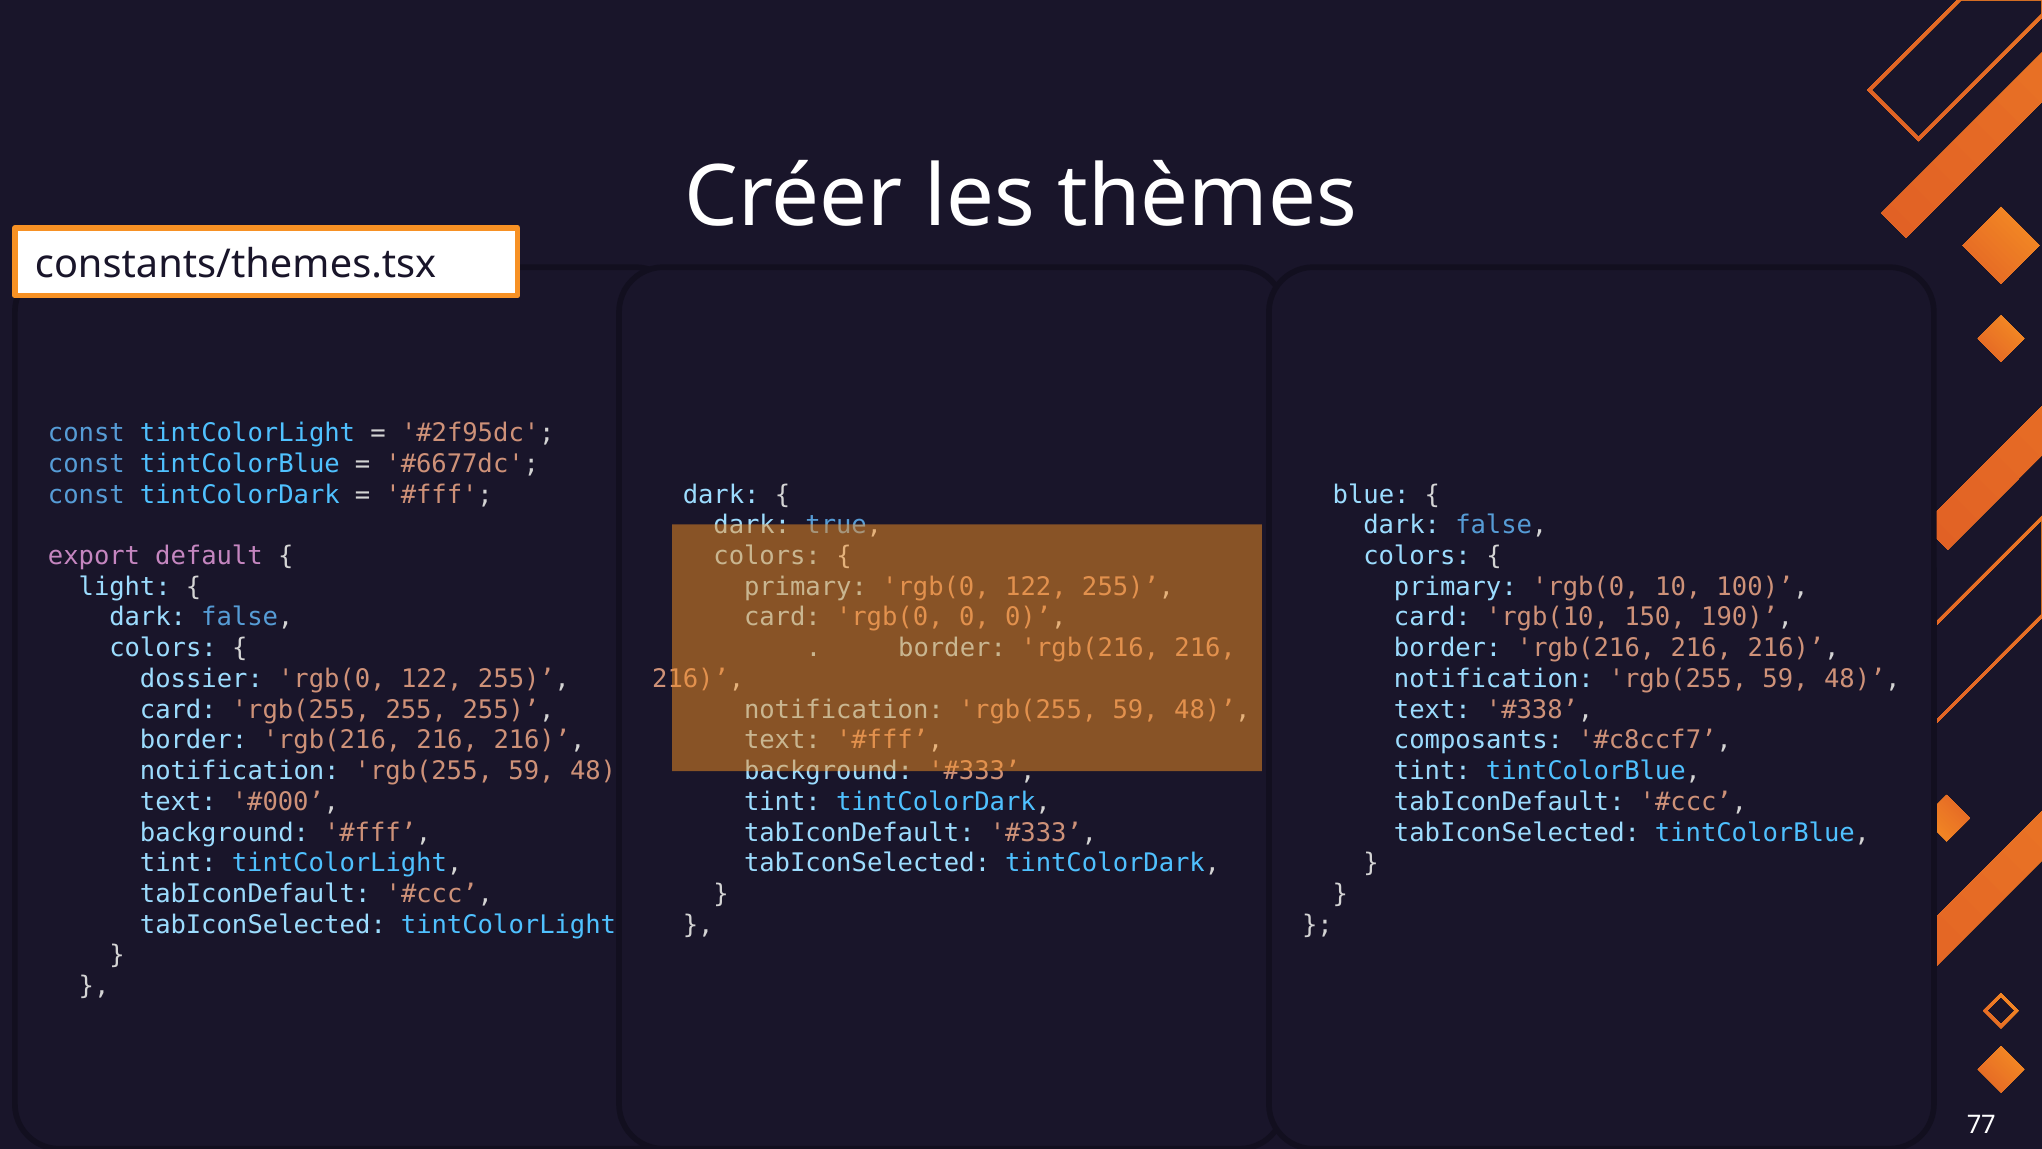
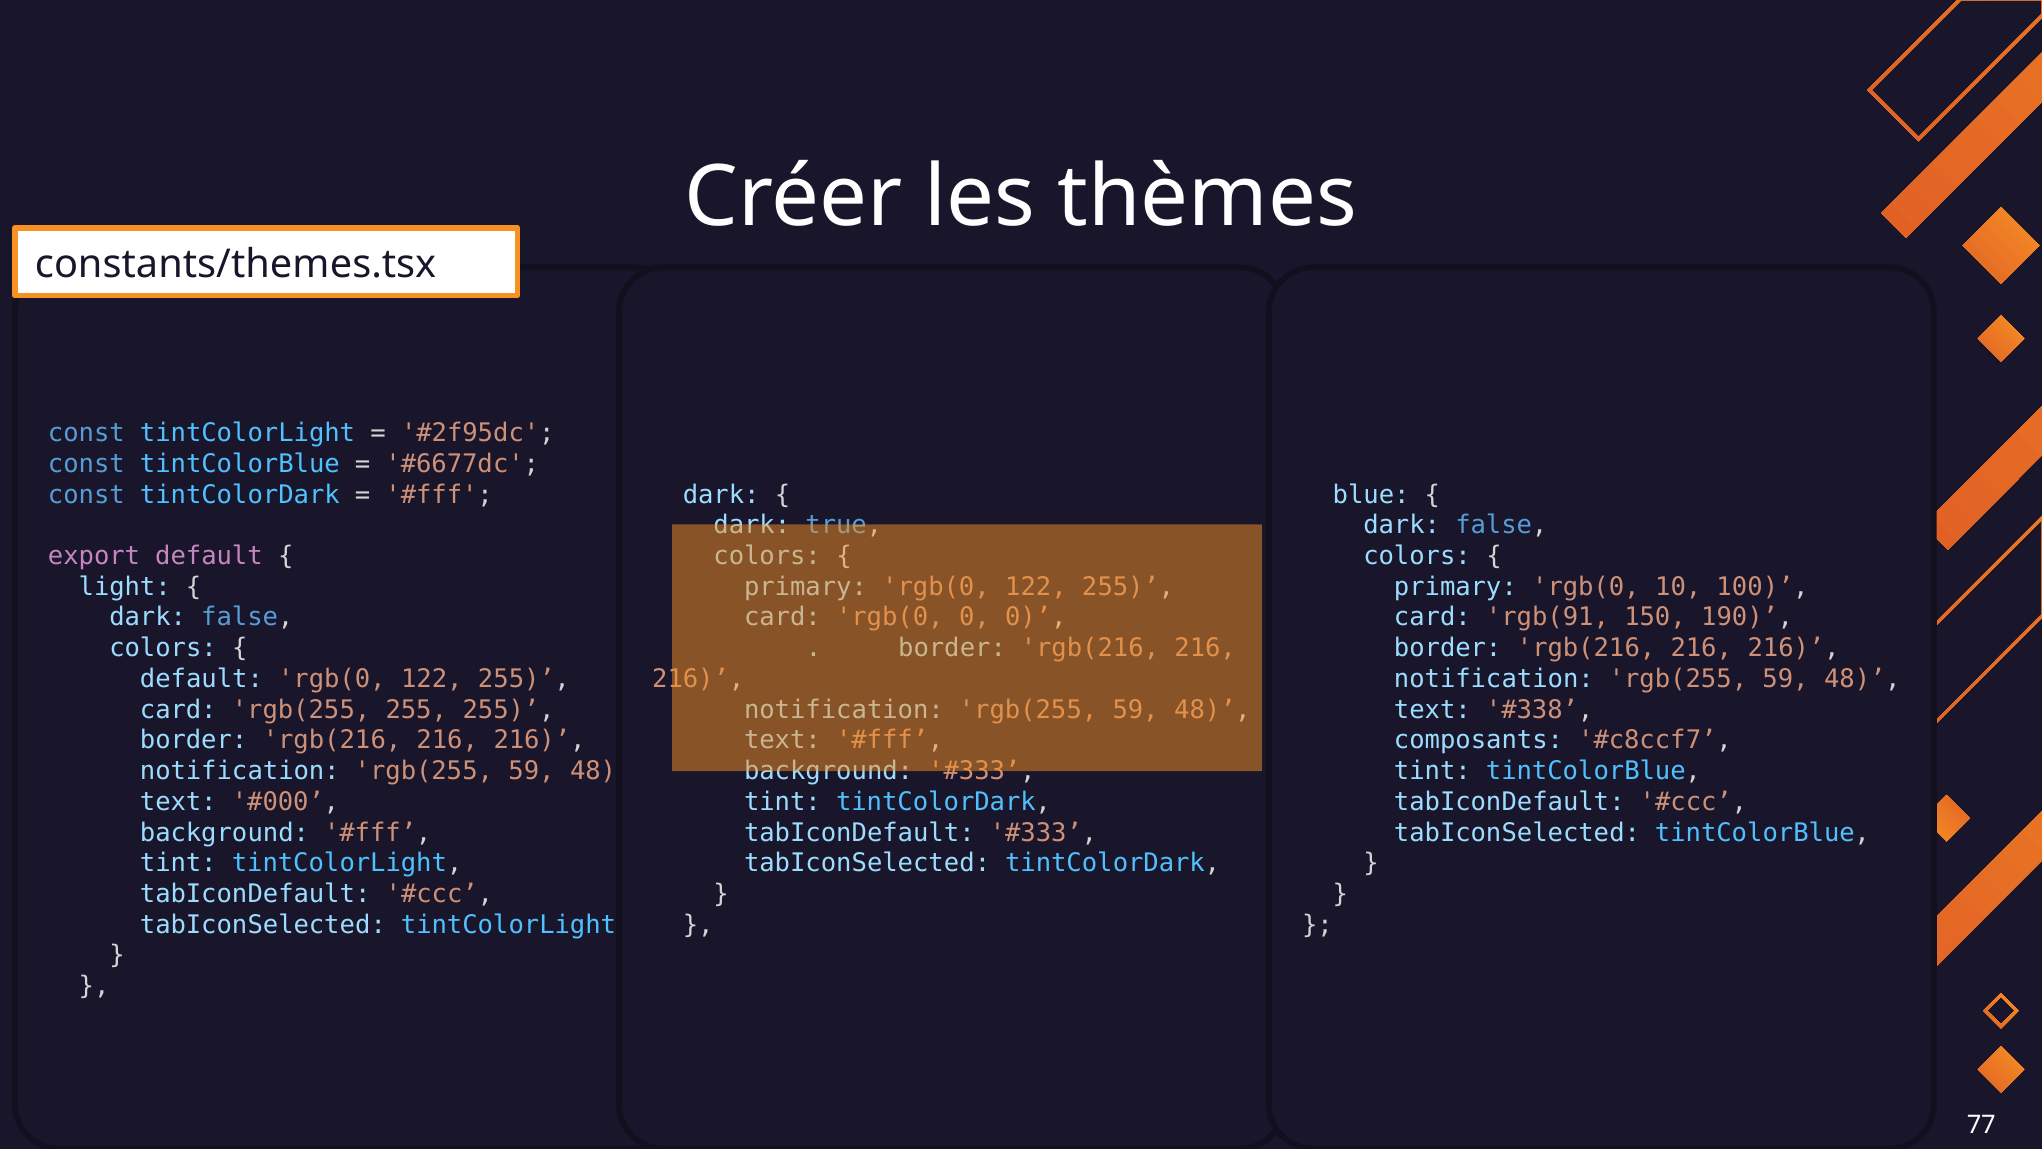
rgb(10: rgb(10 -> rgb(91 (1547, 617)
dossier: dossier -> default (201, 679)
